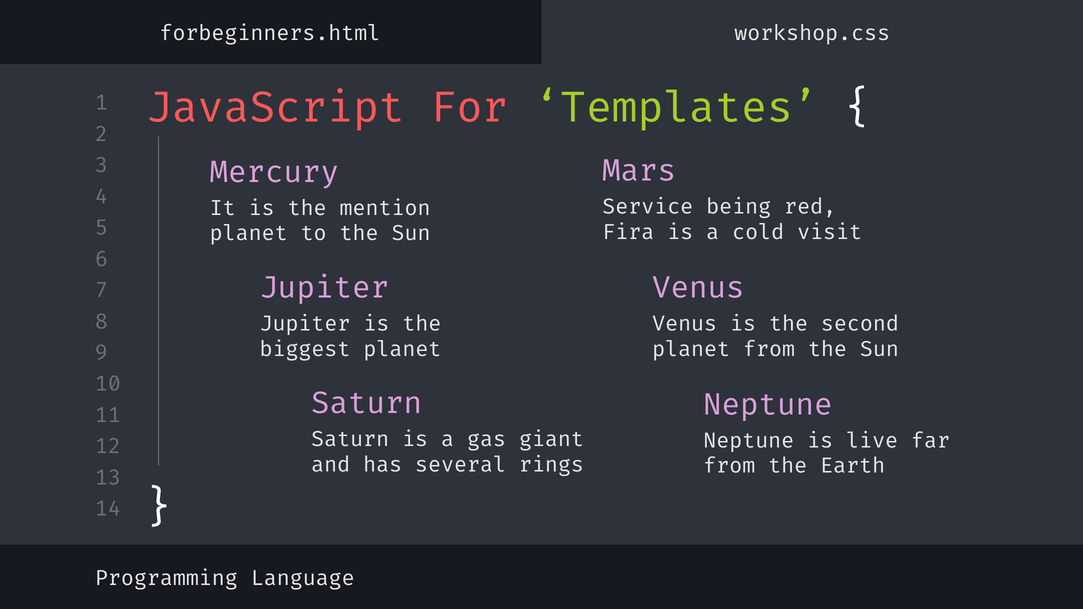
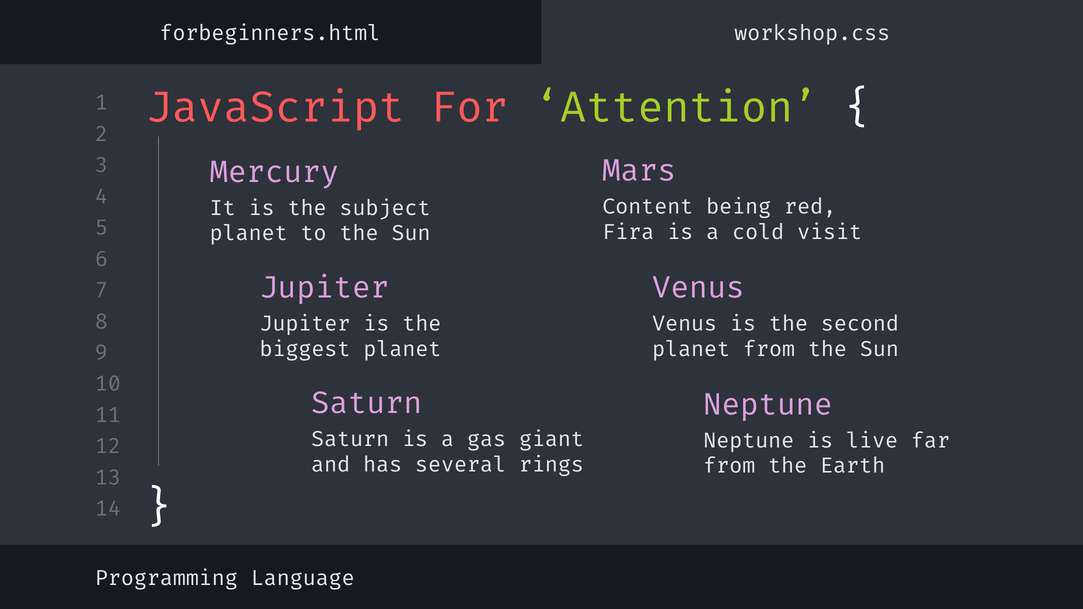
Templates: Templates -> Attention (677, 108)
Service: Service -> Content (648, 207)
mention: mention -> subject (385, 208)
